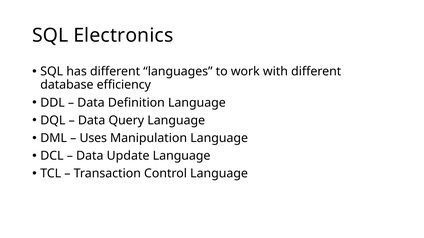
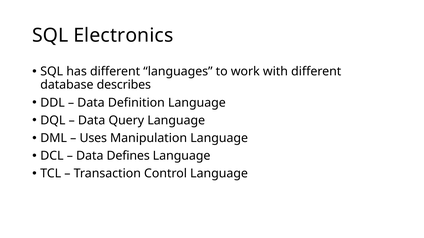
efficiency: efficiency -> describes (124, 85)
Update: Update -> Defines (128, 156)
